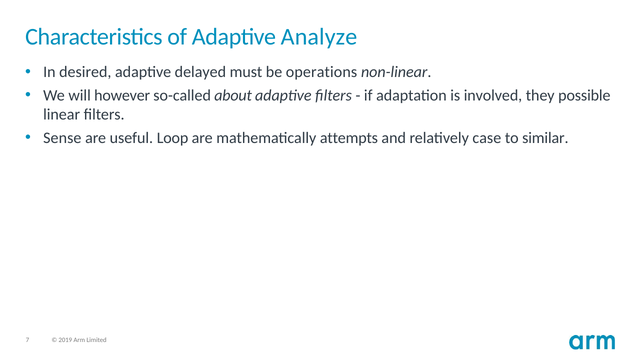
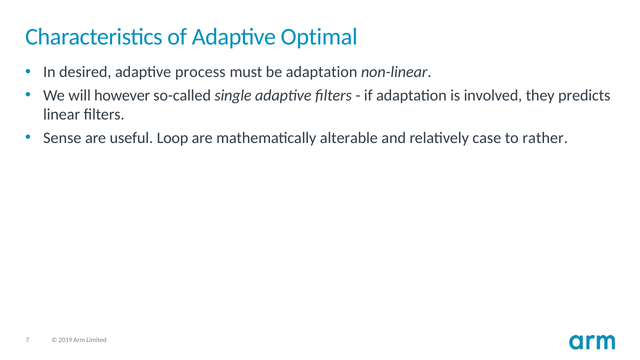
Analyze: Analyze -> Optimal (319, 37)
delayed: delayed -> process (200, 72)
be operations: operations -> adaptation (322, 72)
about: about -> single (233, 95)
possible: possible -> predicts (584, 95)
attempts: attempts -> alterable (349, 138)
similar: similar -> rather (545, 138)
